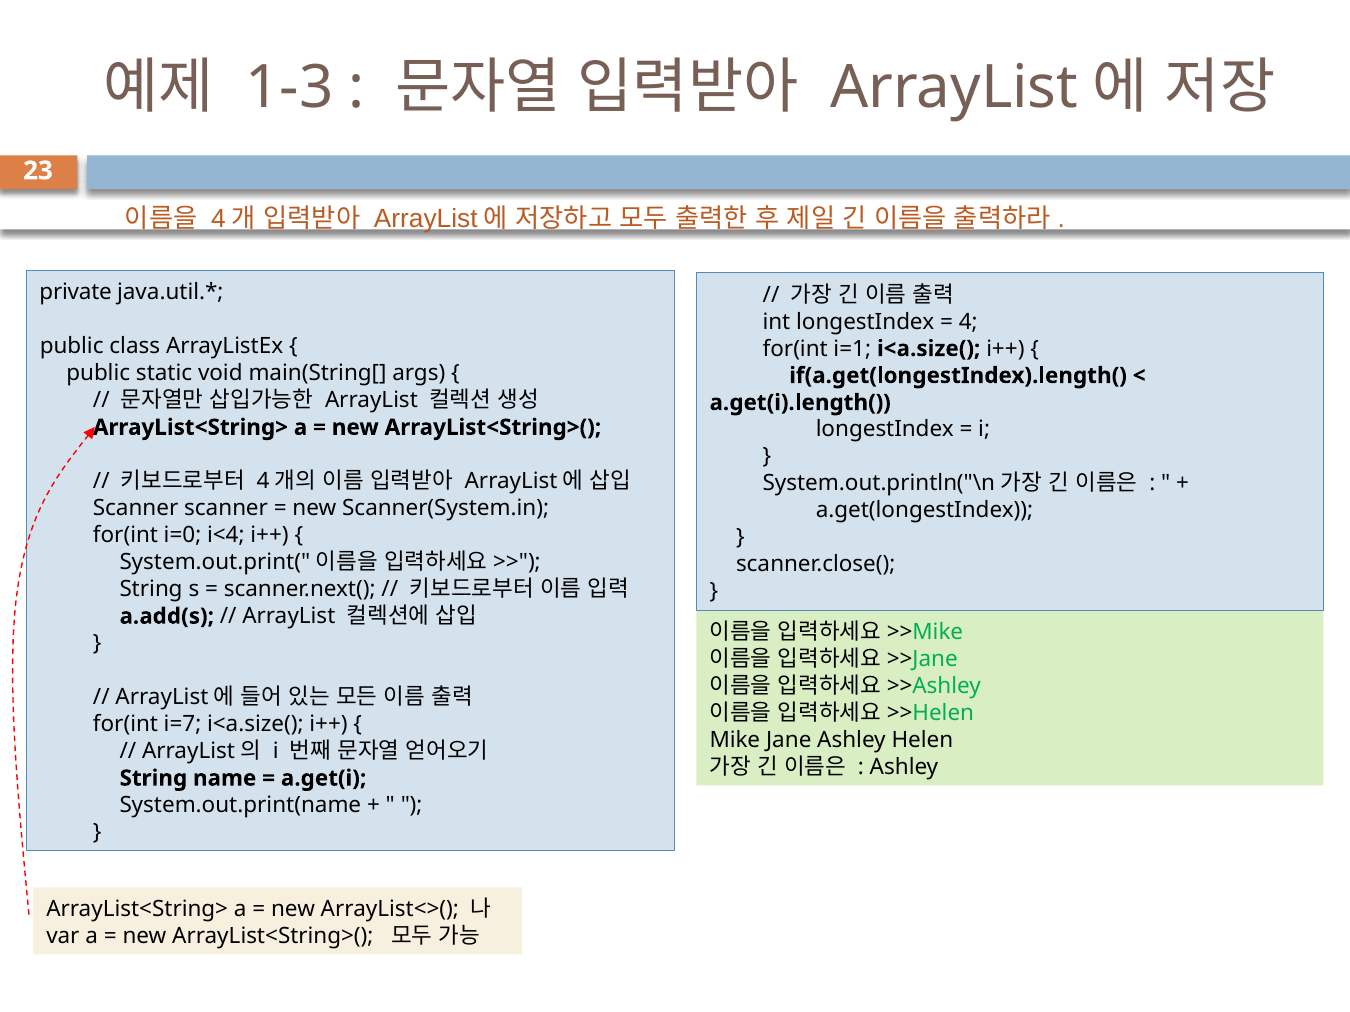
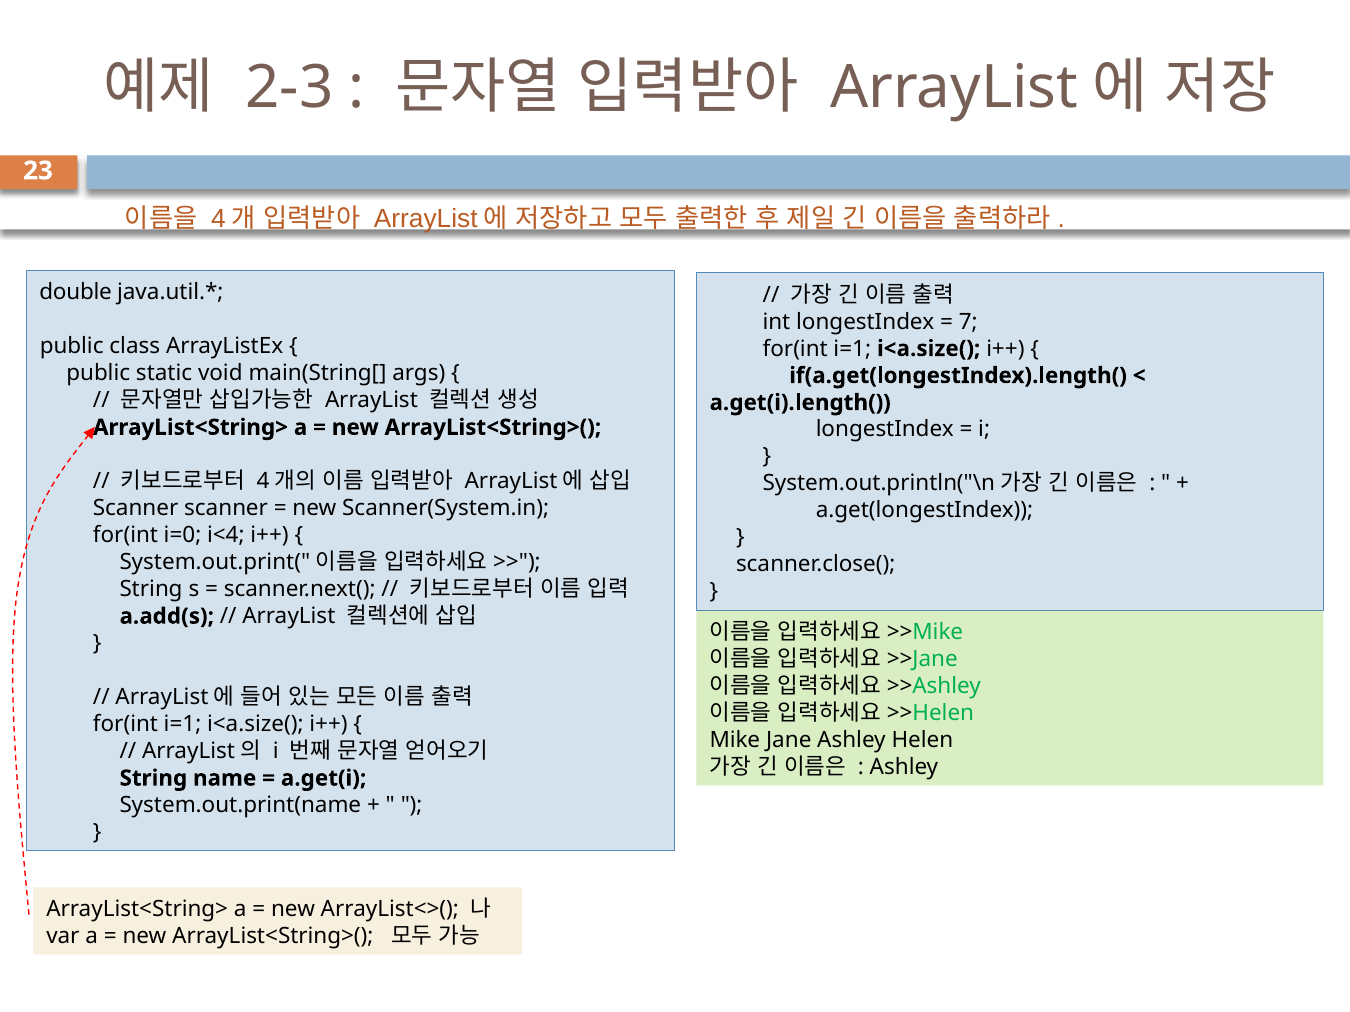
1-3: 1-3 -> 2-3 (289, 88)
private: private -> double (76, 293)
4: 4 -> 7 (968, 322)
i=7: i=7 -> i=1 (183, 725)
